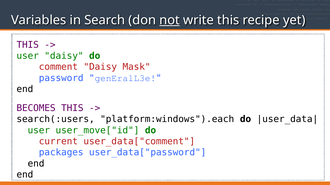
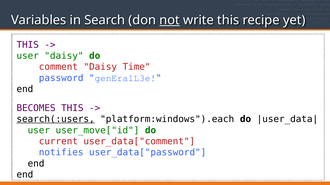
Mask: Mask -> Time (137, 67)
search(:users underline: none -> present (56, 119)
packages: packages -> notifies (61, 153)
